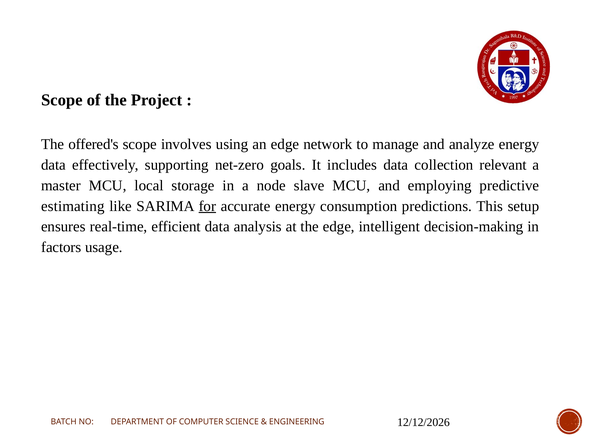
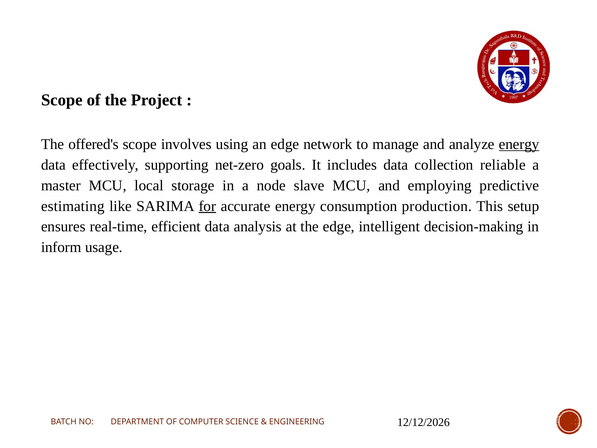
energy underline: none -> present (519, 144)
relevant: relevant -> reliable (503, 165)
predictions: predictions -> production (437, 206)
factors: factors -> inform (61, 247)
